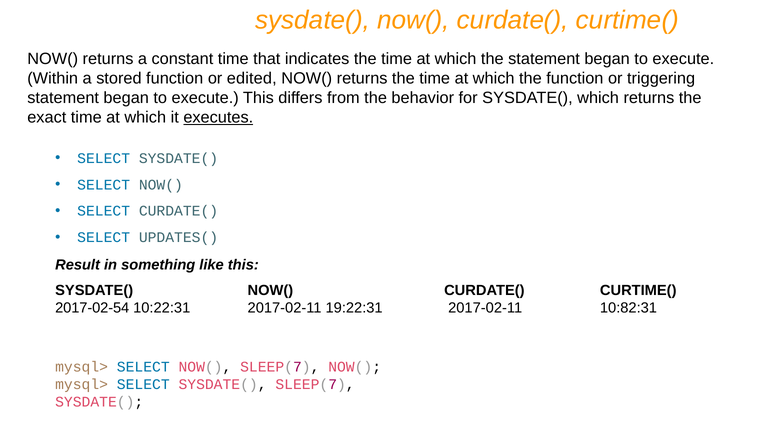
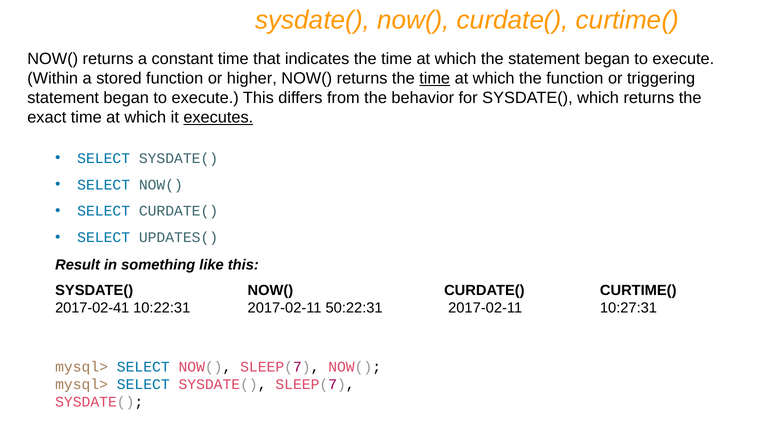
edited: edited -> higher (252, 79)
time underline: none -> present (435, 79)
2017-02-54: 2017-02-54 -> 2017-02-41 (92, 308)
19:22:31: 19:22:31 -> 50:22:31 (354, 308)
10:82:31: 10:82:31 -> 10:27:31 (628, 308)
